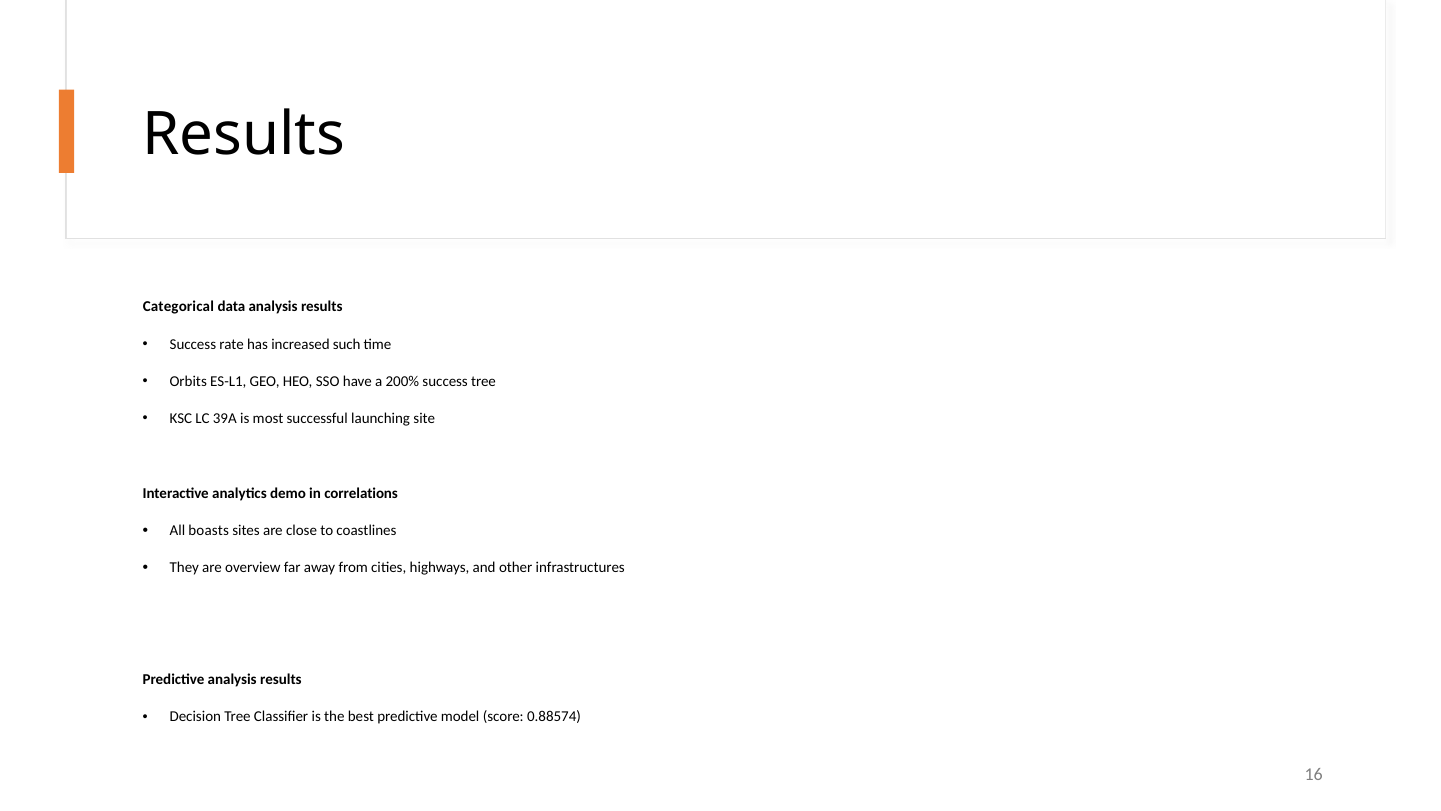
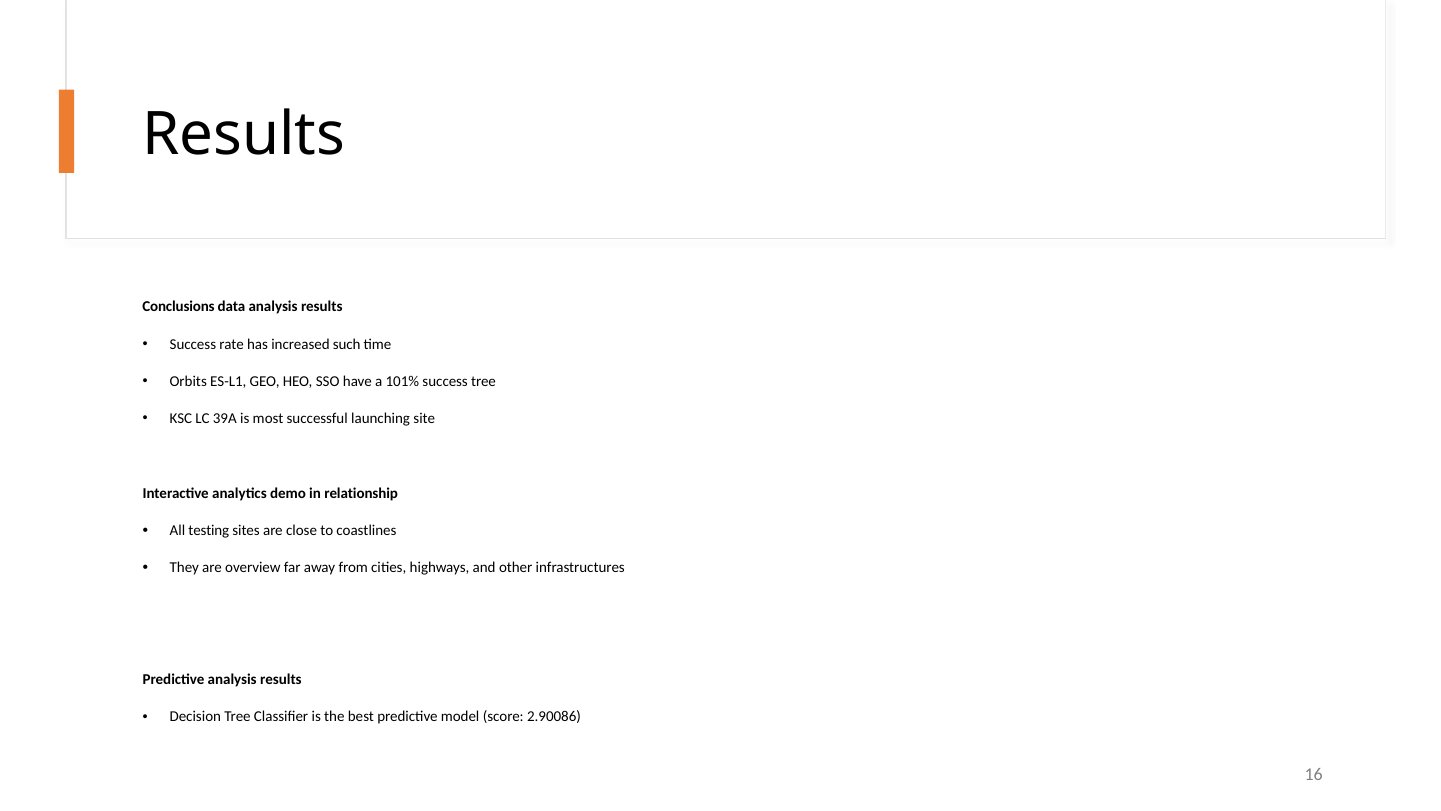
Categorical: Categorical -> Conclusions (179, 307)
200%: 200% -> 101% (402, 381)
correlations: correlations -> relationship (361, 493)
boasts: boasts -> testing (209, 530)
0.88574: 0.88574 -> 2.90086 (554, 717)
